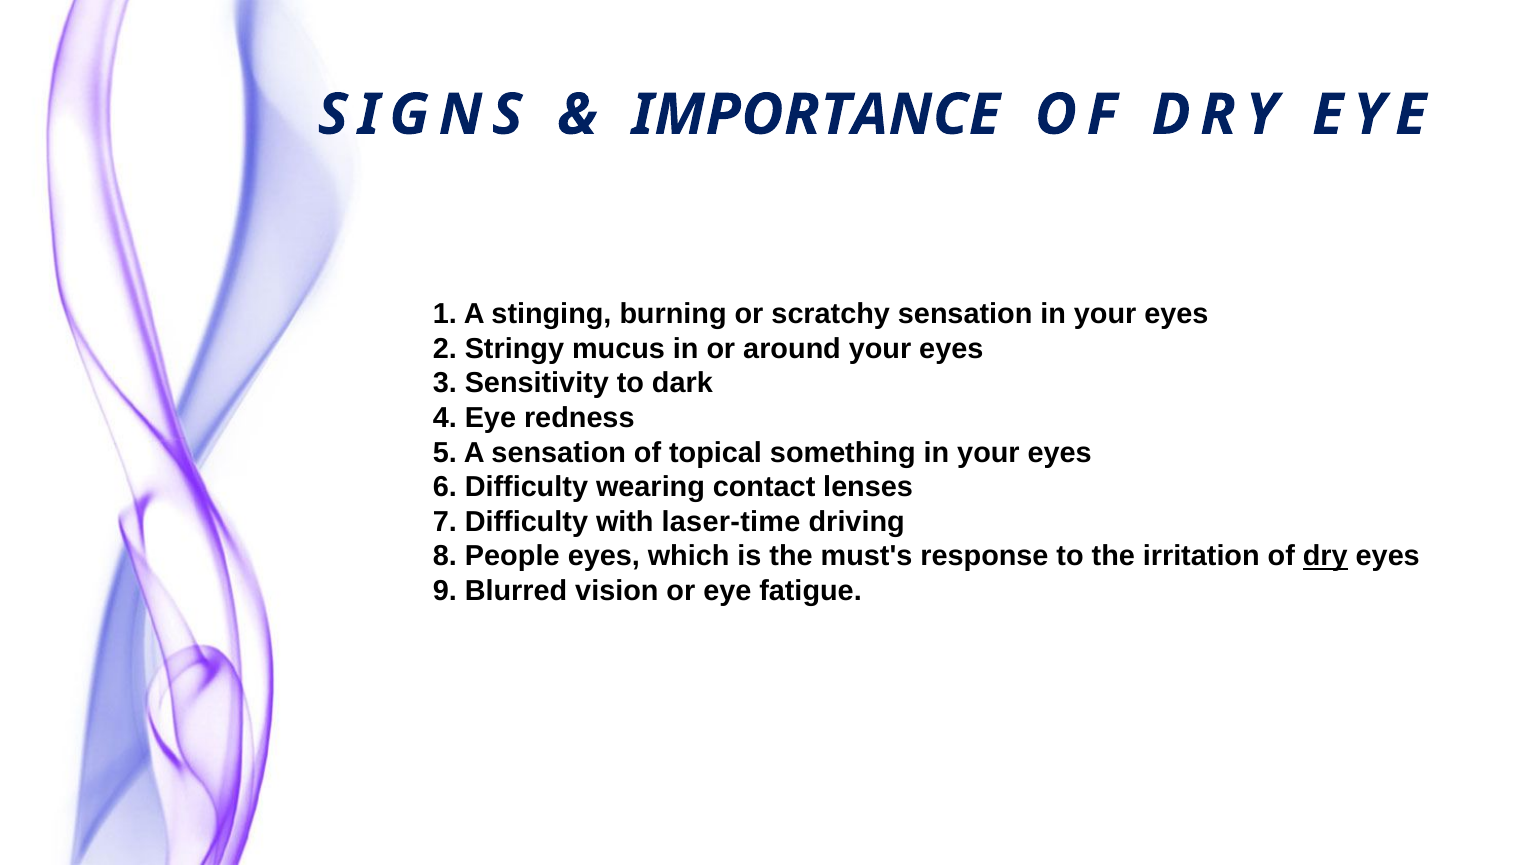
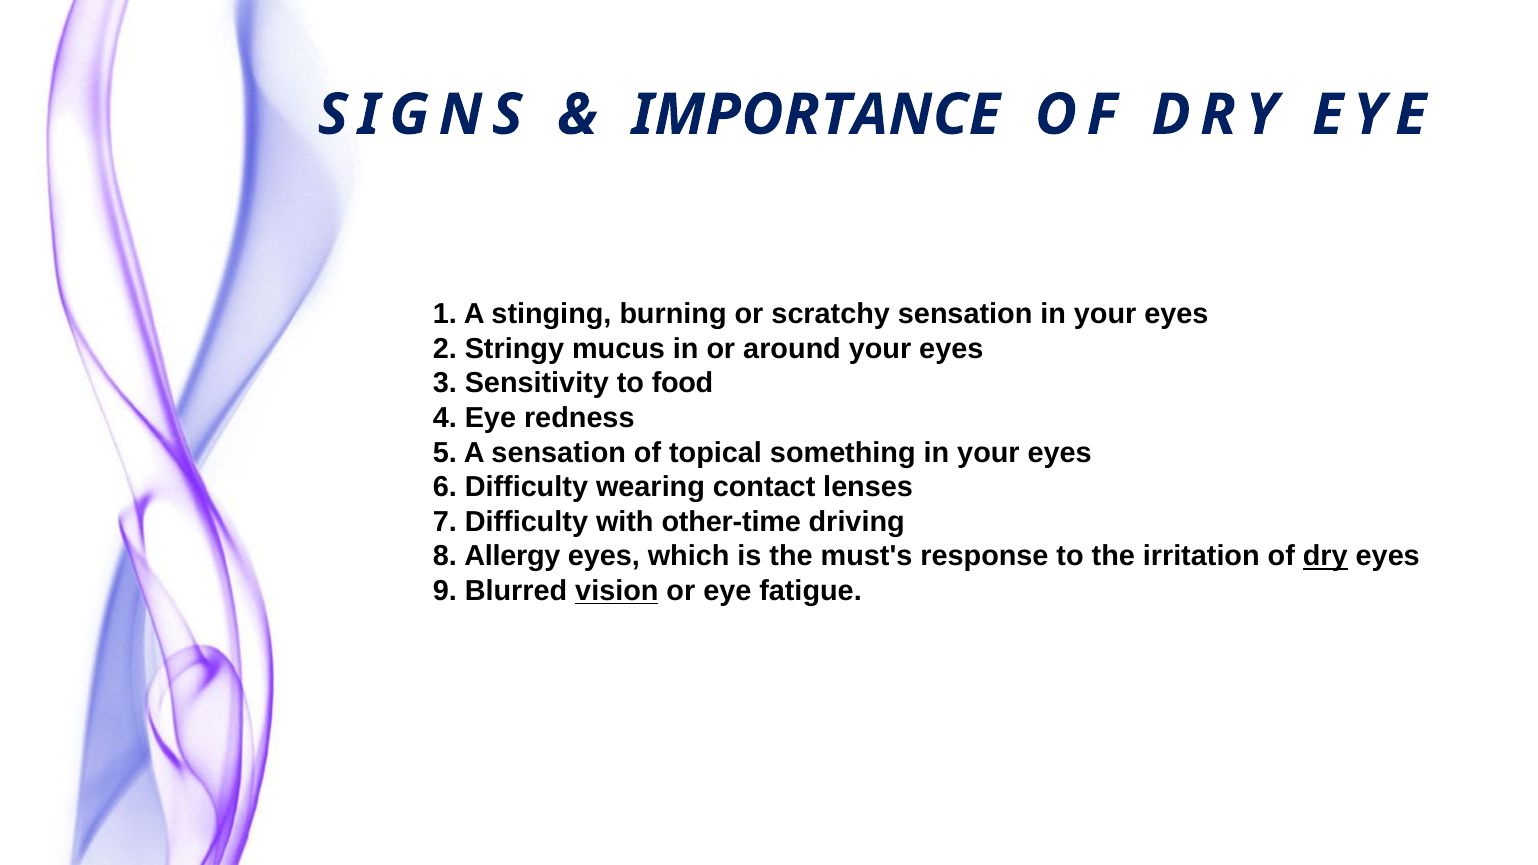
dark: dark -> food (683, 383)
laser-time: laser-time -> other-time (731, 522)
People: People -> Allergy (512, 556)
vision underline: none -> present (617, 591)
